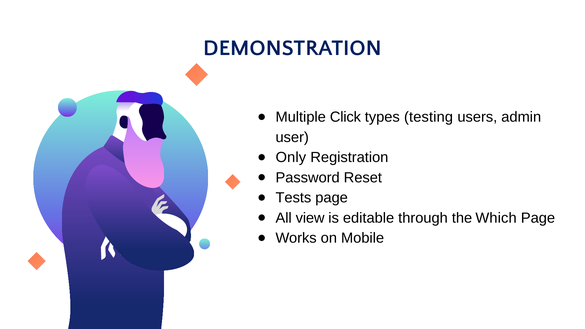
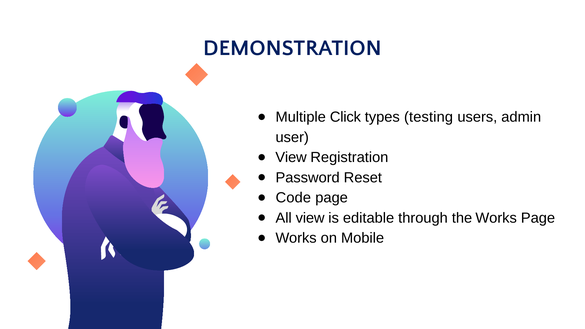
Only: Only -> View (291, 157)
Tests: Tests -> Code (293, 198)
the Which: Which -> Works (496, 218)
